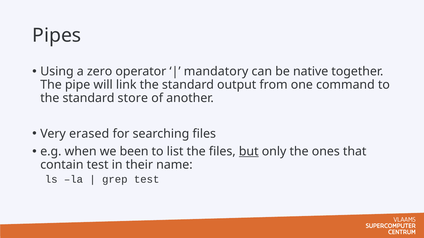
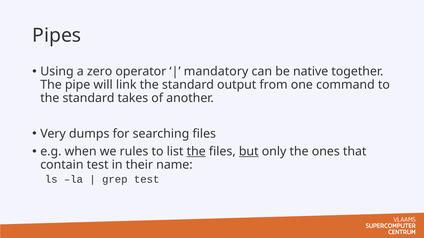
store: store -> takes (133, 98)
erased: erased -> dumps (89, 134)
been: been -> rules (134, 152)
the underline: none -> present (196, 152)
